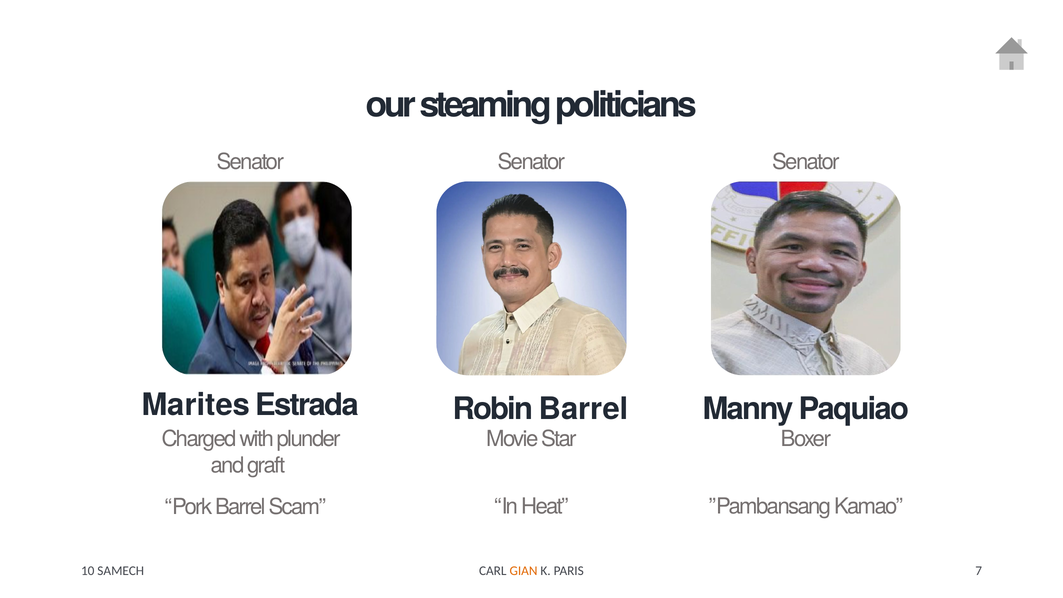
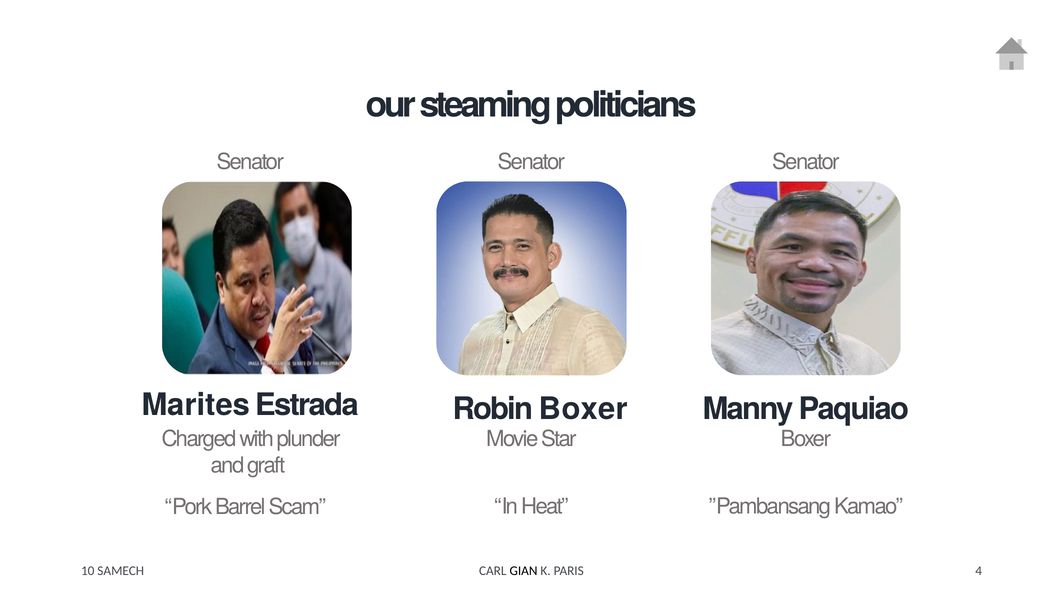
Robin Barrel: Barrel -> Boxer (583, 409)
GIAN colour: orange -> black (523, 571)
7: 7 -> 4 (979, 571)
